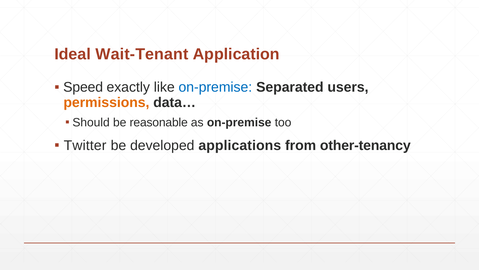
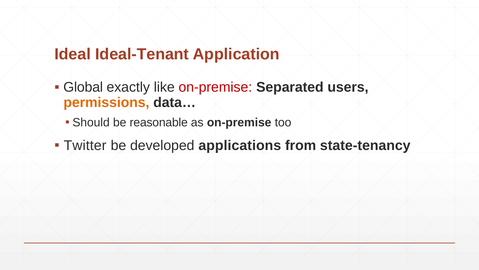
Wait-Tenant: Wait-Tenant -> Ideal-Tenant (142, 54)
Speed: Speed -> Global (83, 87)
on-premise colour: blue -> red (215, 87)
other-tenancy: other-tenancy -> state-tenancy (365, 145)
